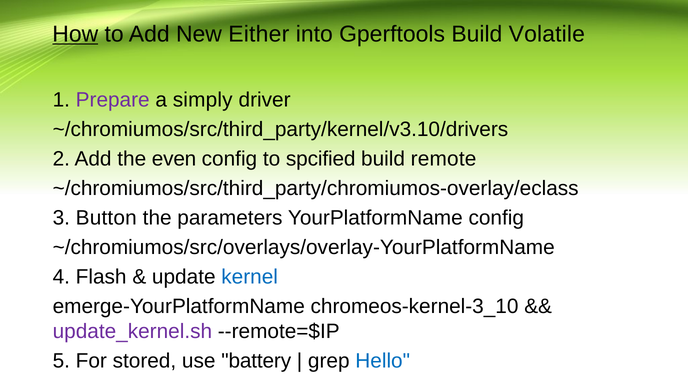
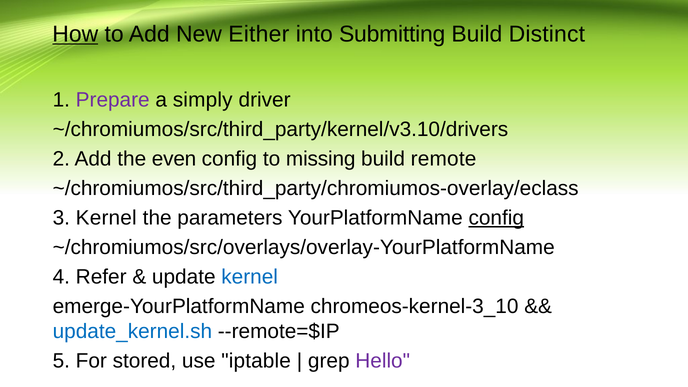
Gperftools: Gperftools -> Submitting (392, 34)
Volatile: Volatile -> Distinct (547, 34)
spcified: spcified -> missing (321, 159)
3 Button: Button -> Kernel (106, 218)
config underline: none -> present (496, 218)
Flash: Flash -> Refer (101, 277)
update_kernel.sh colour: purple -> blue (132, 331)
battery: battery -> iptable (256, 361)
Hello colour: blue -> purple (383, 361)
